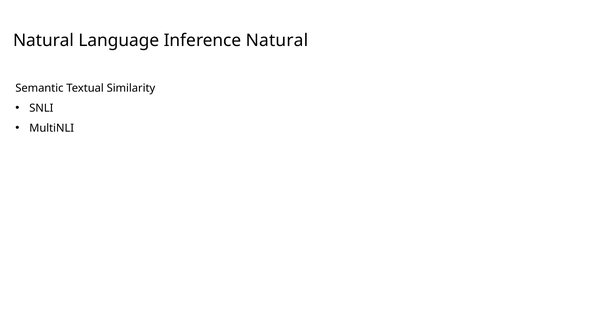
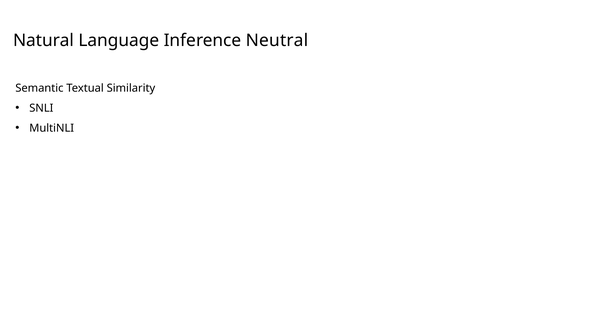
Inference Natural: Natural -> Neutral (277, 40)
